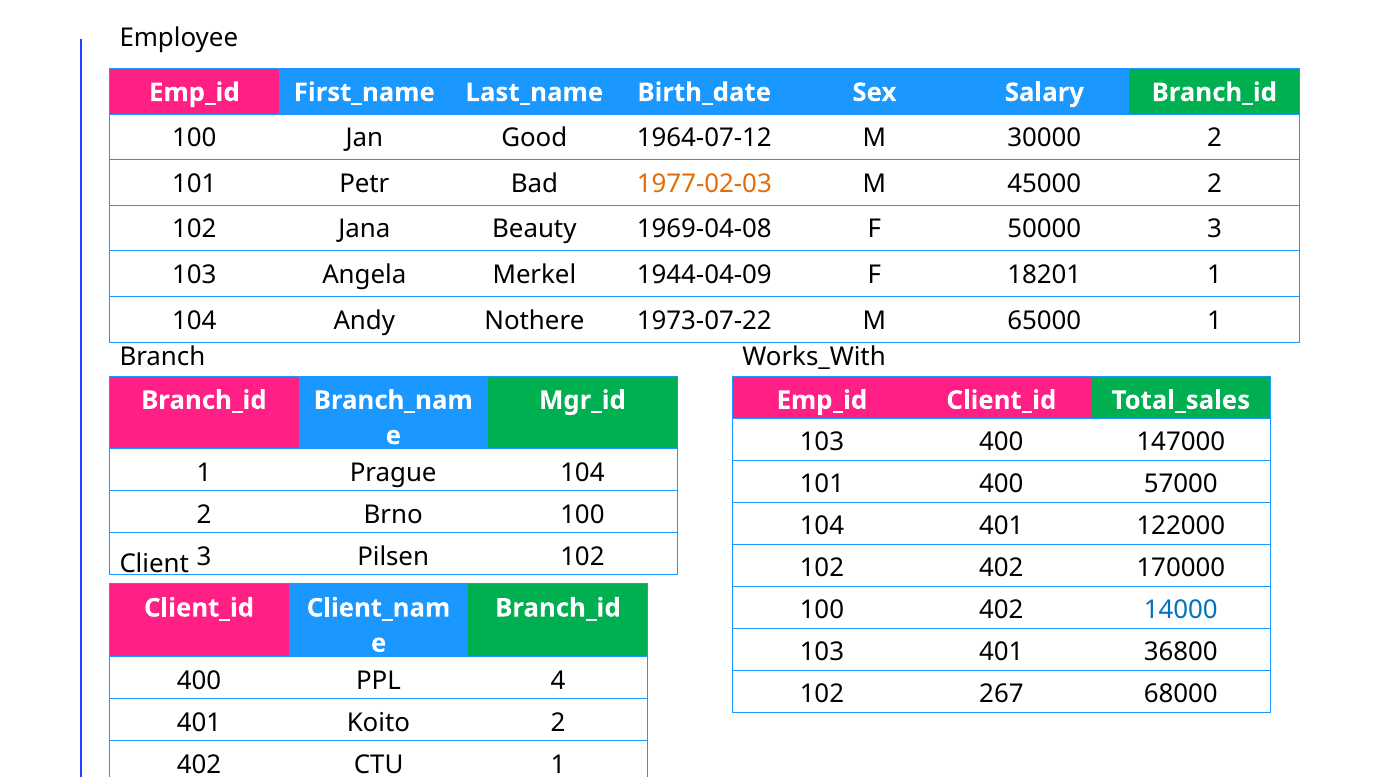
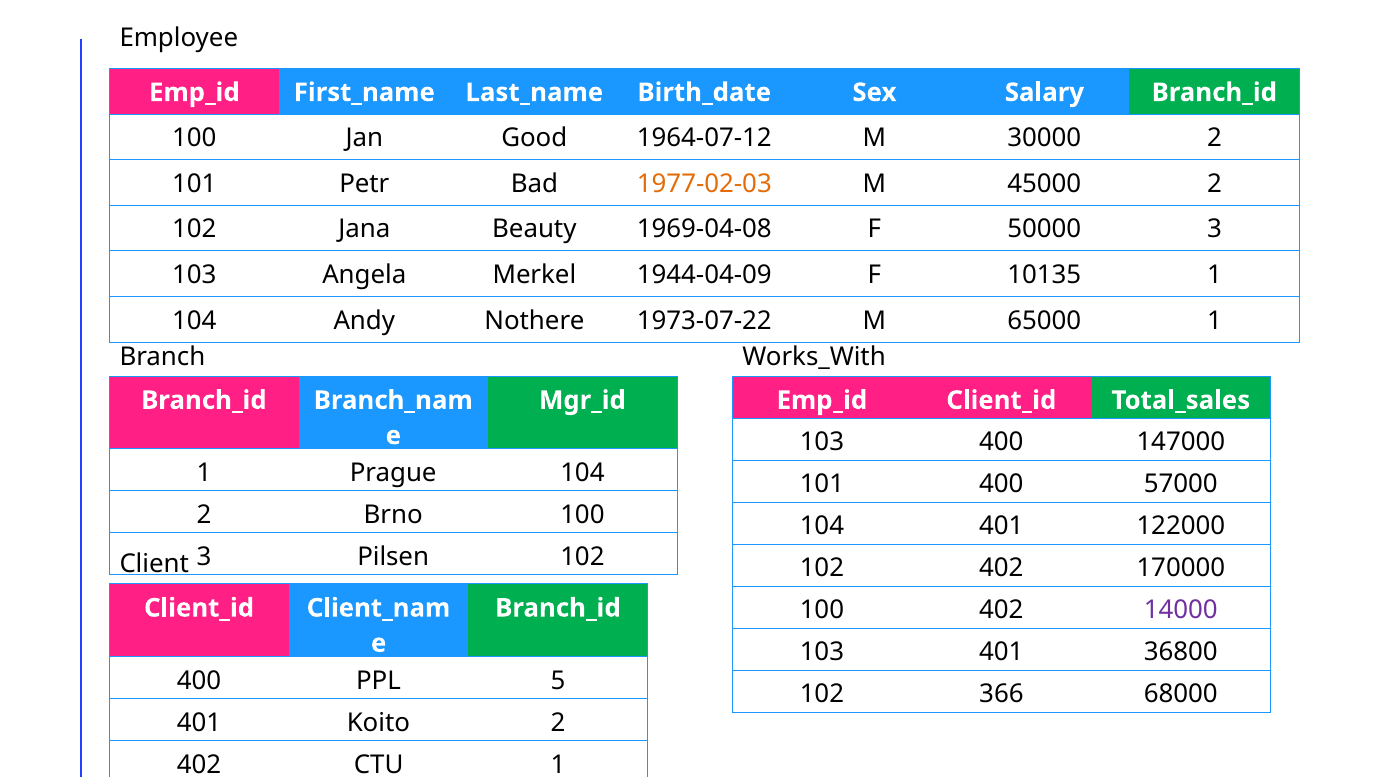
18201: 18201 -> 10135 (1044, 275)
14000 colour: blue -> purple (1181, 610)
4: 4 -> 5 (558, 680)
267: 267 -> 366 (1001, 694)
